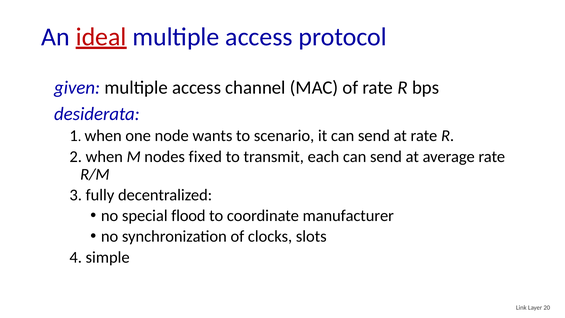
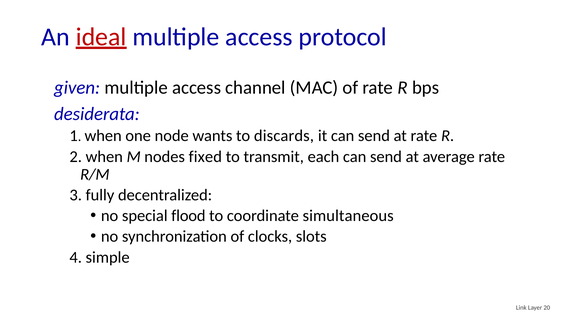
scenario: scenario -> discards (284, 136)
manufacturer: manufacturer -> simultaneous (348, 216)
